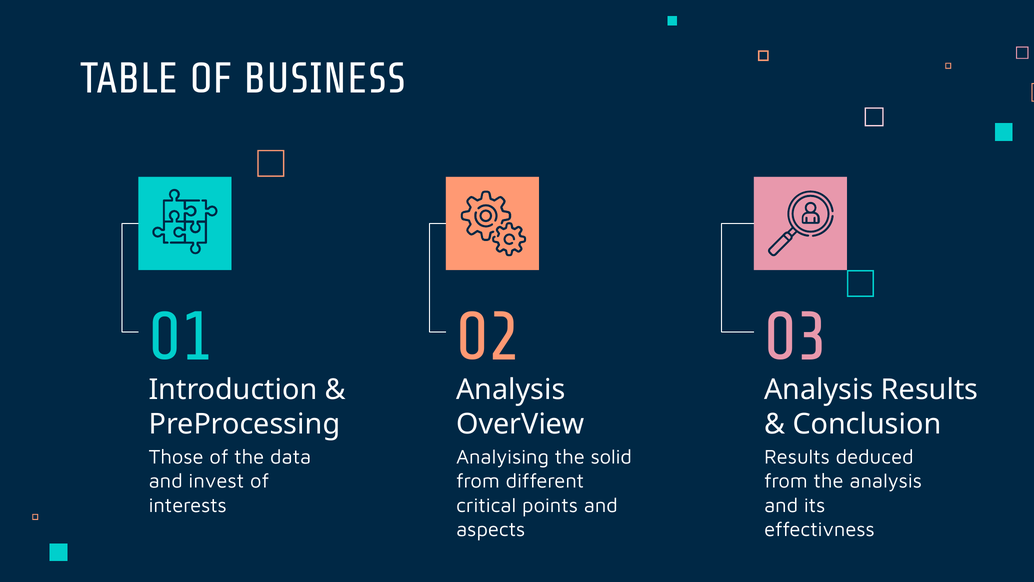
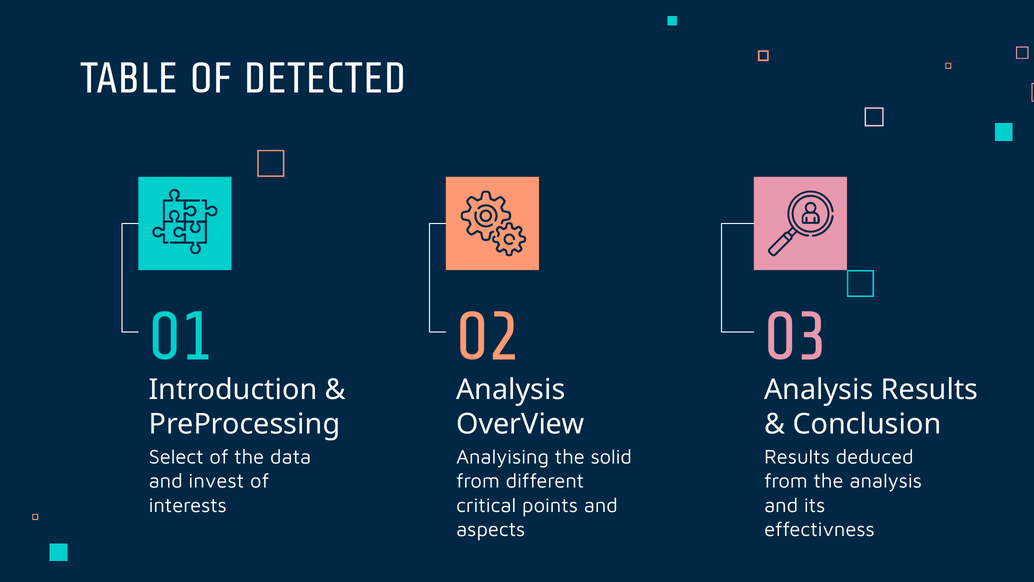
BUSINESS: BUSINESS -> DETECTED (325, 79)
Those: Those -> Select (176, 457)
